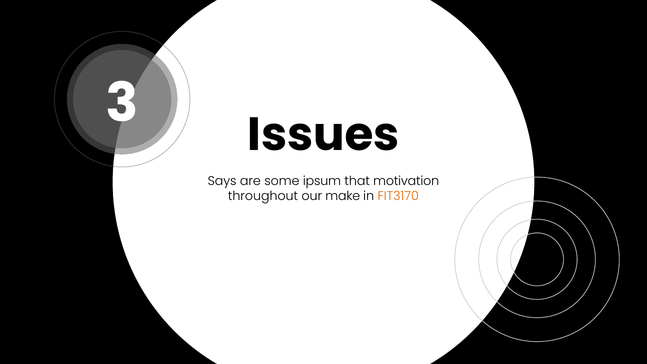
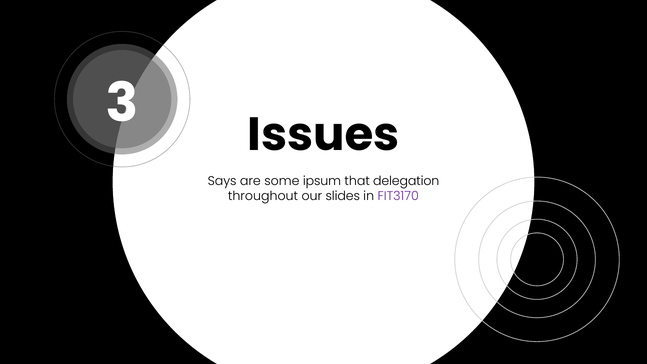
motivation: motivation -> delegation (406, 181)
make: make -> slides (343, 196)
FIT3170 colour: orange -> purple (398, 196)
